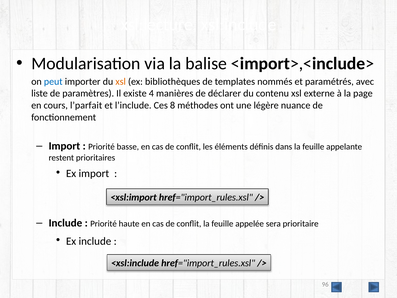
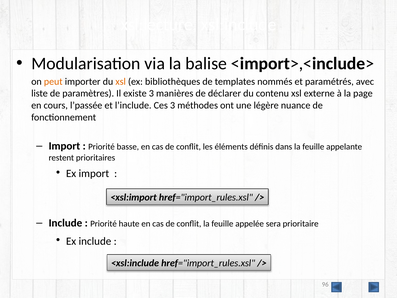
peut colour: blue -> orange (53, 81)
existe 4: 4 -> 3 (151, 93)
l’parfait: l’parfait -> l’passée (86, 105)
Ces 8: 8 -> 3 (173, 105)
